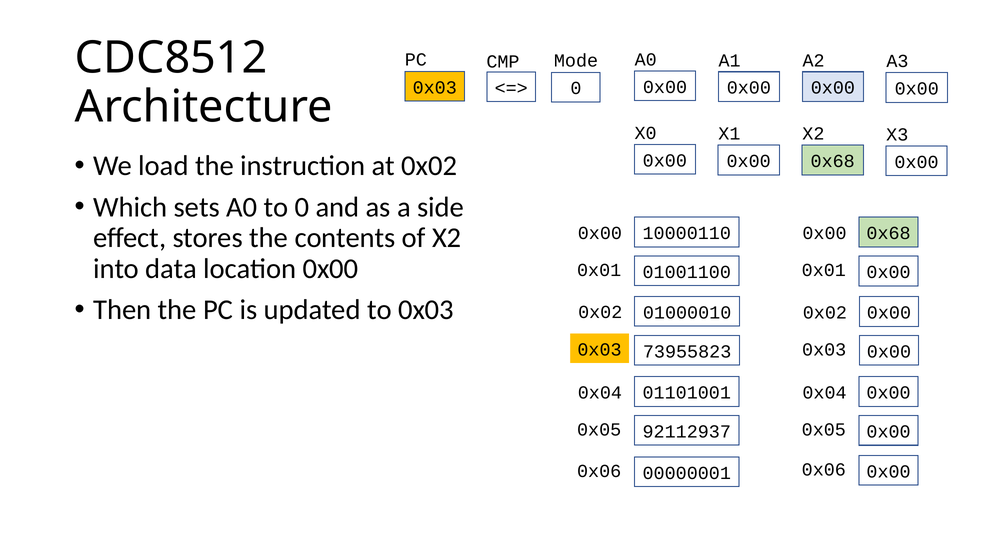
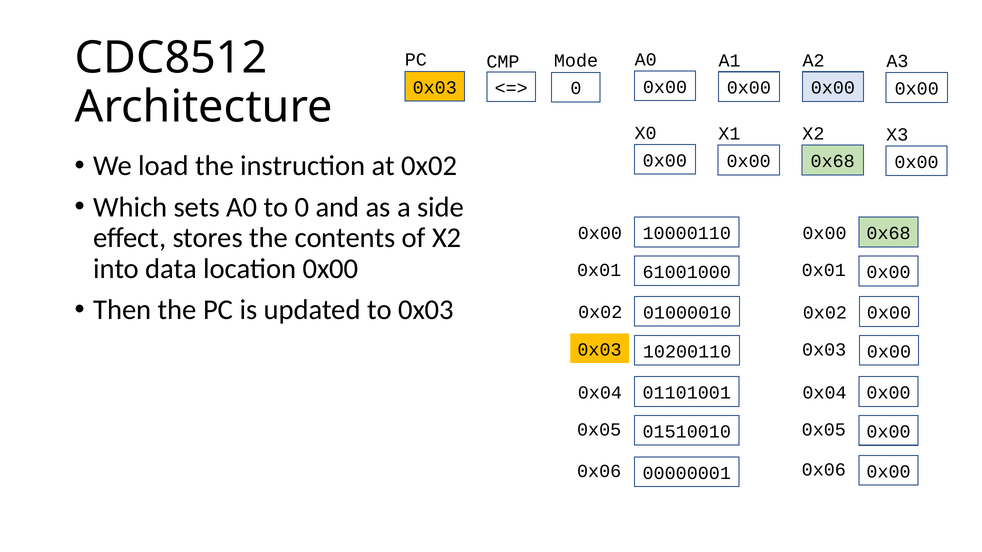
01001100: 01001100 -> 61001000 (687, 272)
73955823: 73955823 -> 10200110 (687, 352)
92112937: 92112937 -> 01510010 (687, 432)
